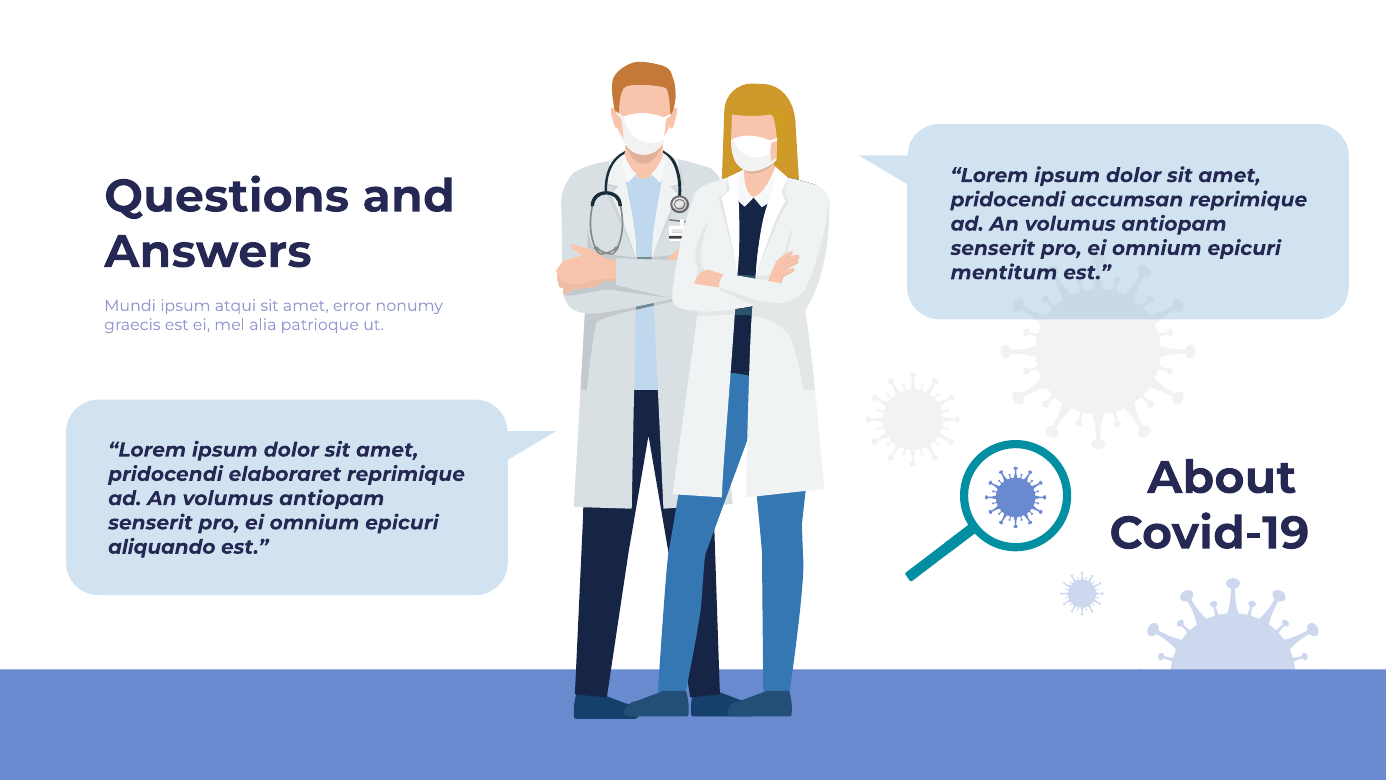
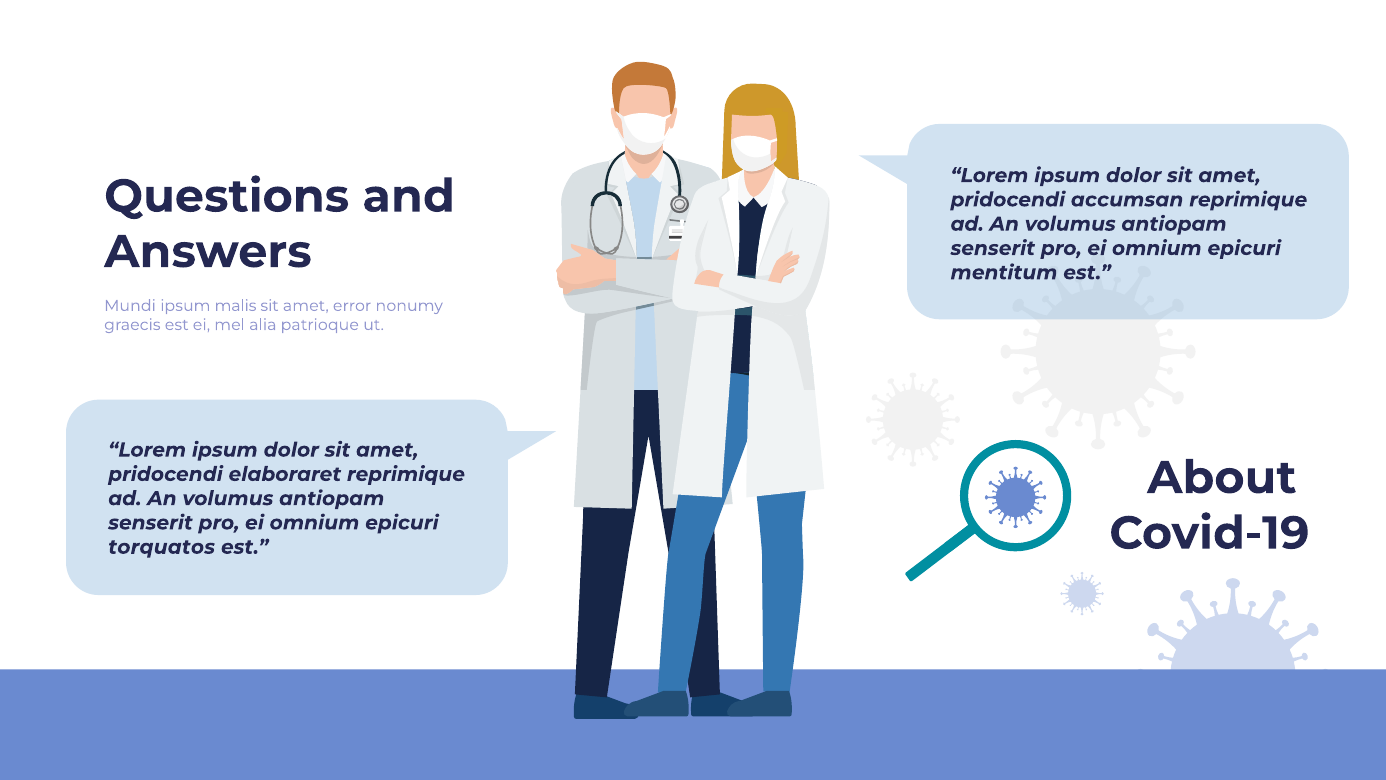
atqui: atqui -> malis (236, 306)
aliquando: aliquando -> torquatos (162, 547)
